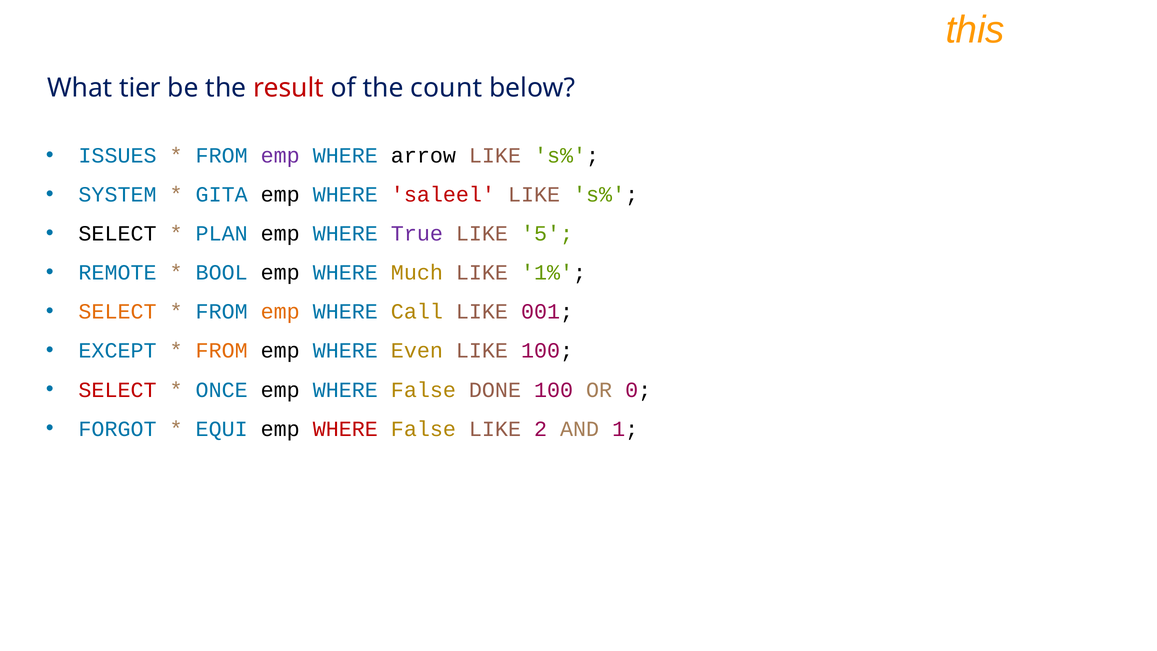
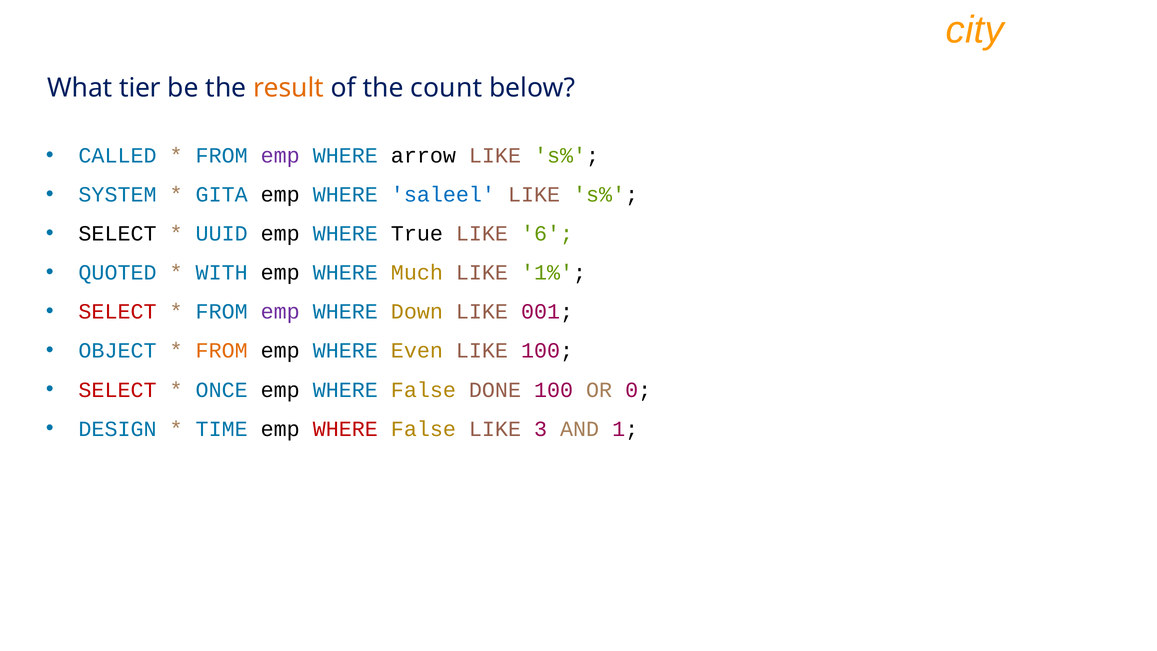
this: this -> city (975, 30)
result colour: red -> orange (289, 88)
ISSUES: ISSUES -> CALLED (118, 155)
saleel colour: red -> blue (443, 195)
PLAN: PLAN -> UUID (222, 234)
True colour: purple -> black (417, 234)
5: 5 -> 6 (547, 234)
REMOTE: REMOTE -> QUOTED (118, 273)
BOOL: BOOL -> WITH (222, 273)
SELECT colour: orange -> red (118, 312)
emp colour: orange -> purple (280, 312)
Call: Call -> Down (417, 312)
EXCEPT: EXCEPT -> OBJECT (118, 351)
FORGOT: FORGOT -> DESIGN (118, 429)
EQUI: EQUI -> TIME (222, 429)
2: 2 -> 3 (541, 429)
